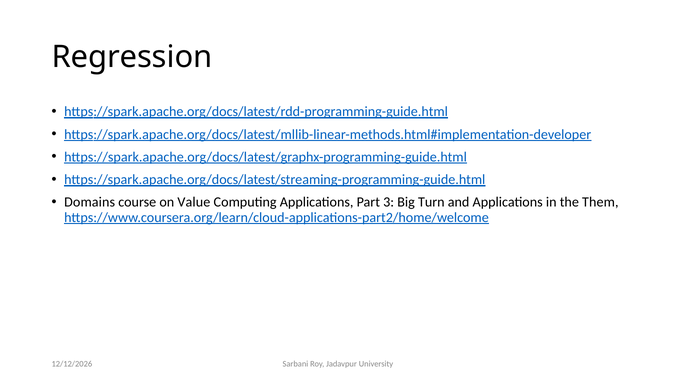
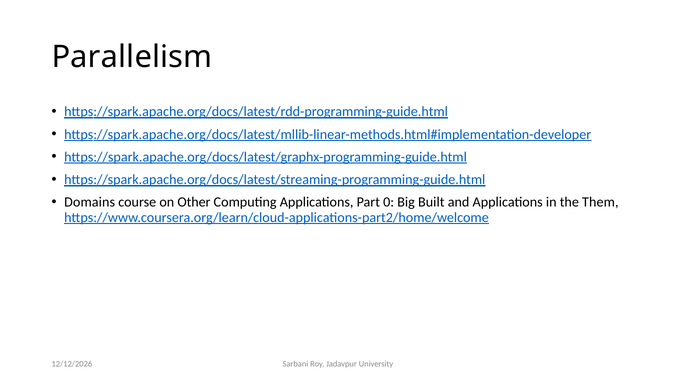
Regression: Regression -> Parallelism (132, 57)
Value: Value -> Other (194, 202)
3: 3 -> 0 (389, 202)
Turn: Turn -> Built (431, 202)
